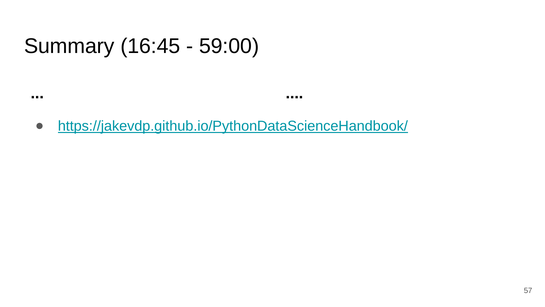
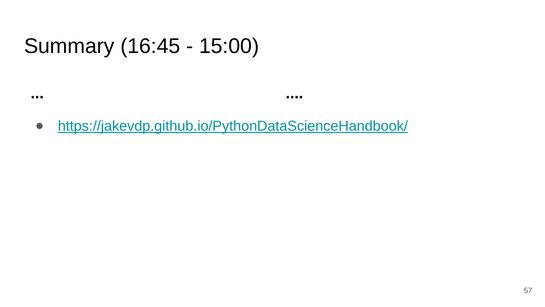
59:00: 59:00 -> 15:00 (229, 46)
